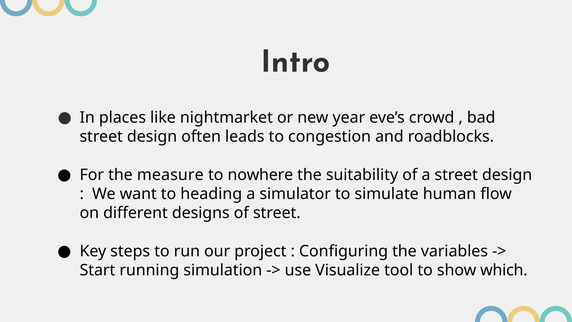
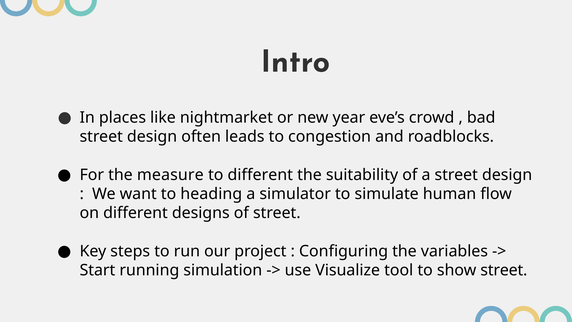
to nowhere: nowhere -> different (260, 175)
show which: which -> street (504, 270)
